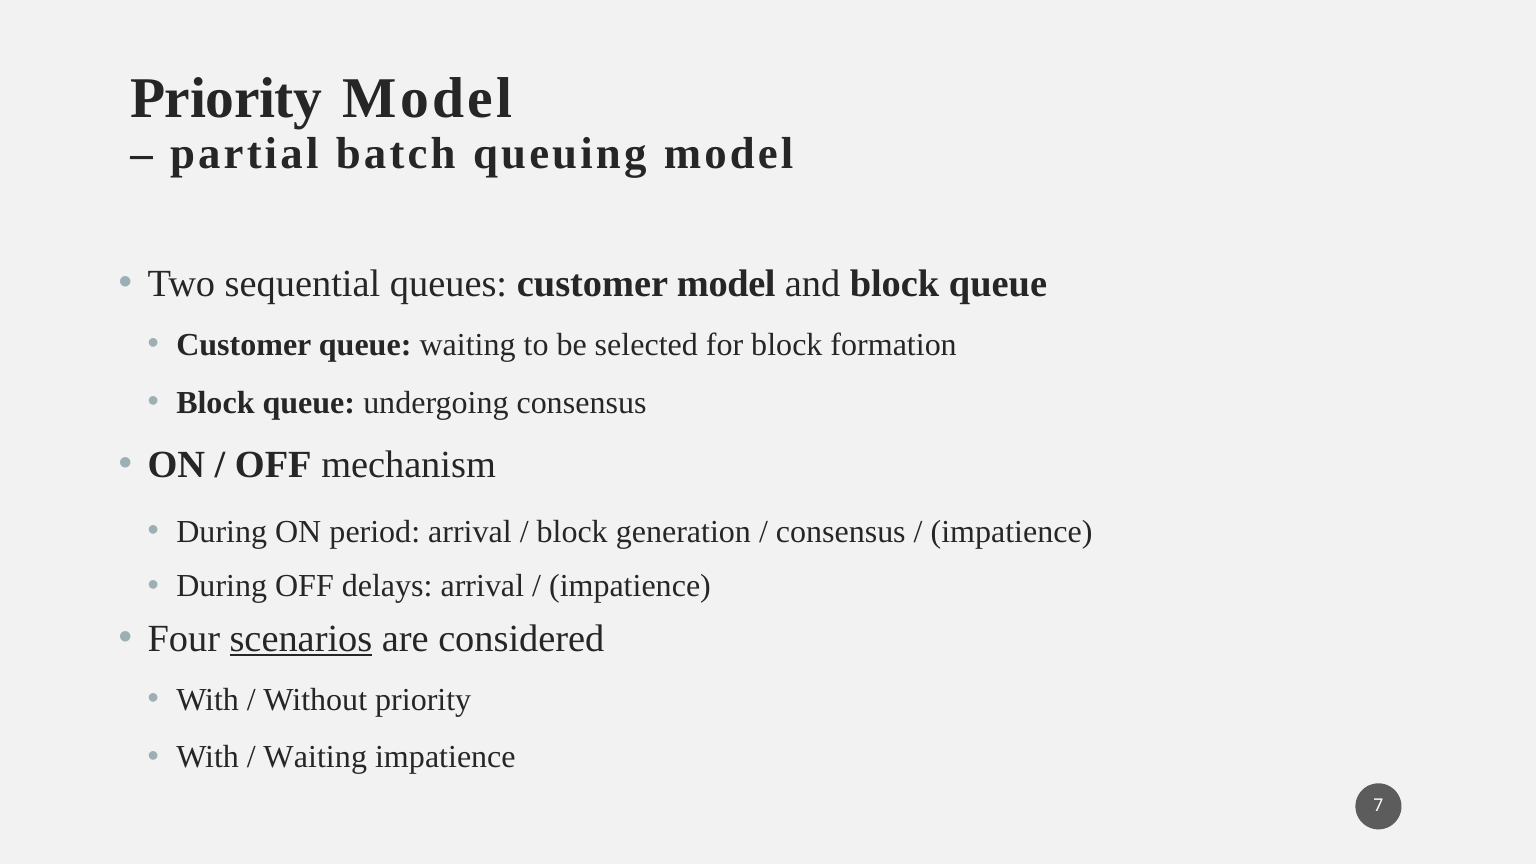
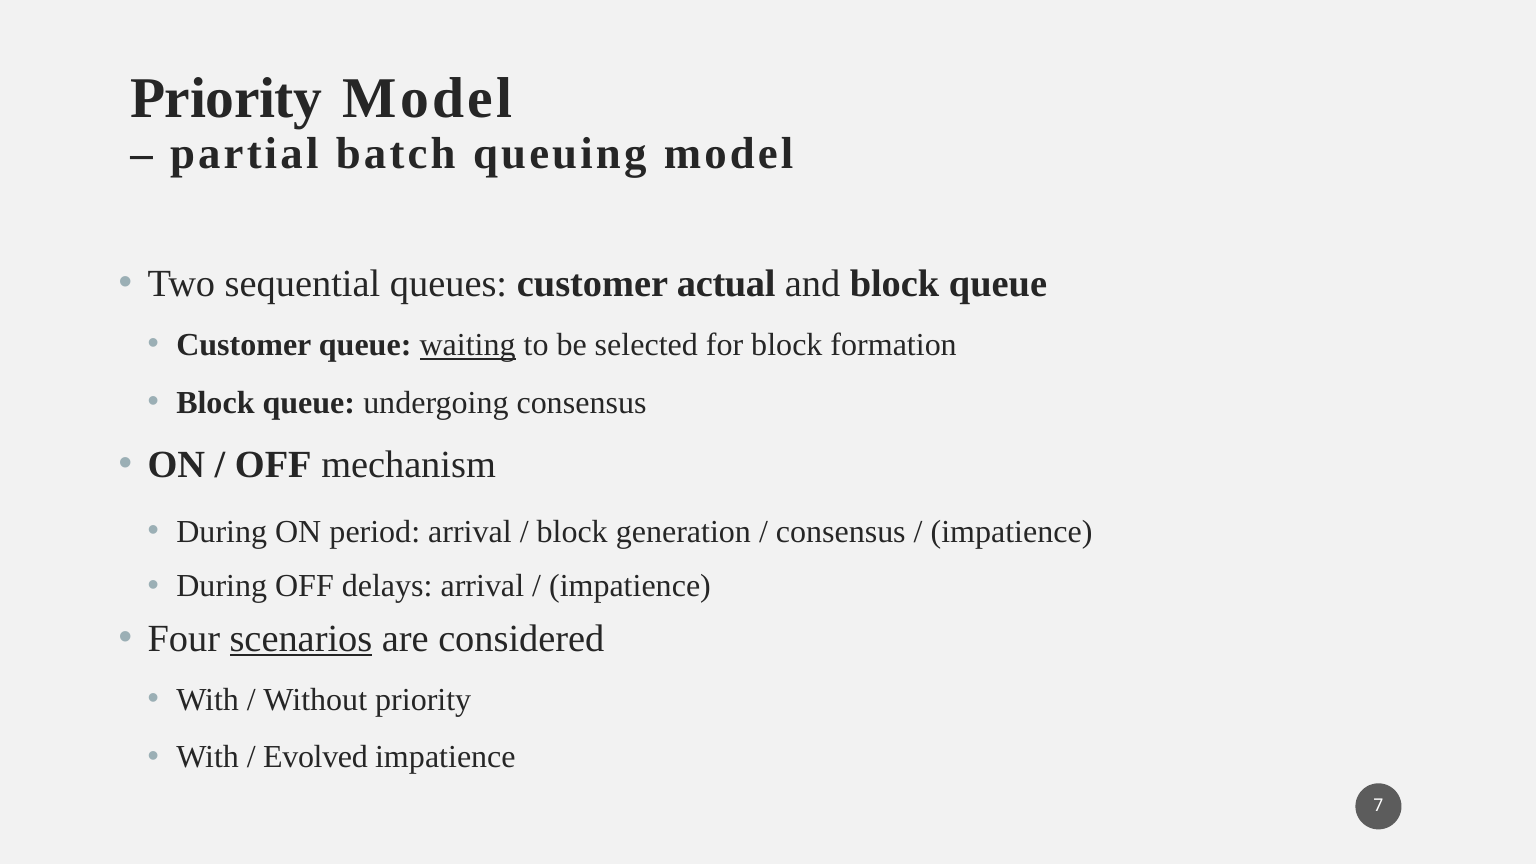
customer model: model -> actual (726, 284)
waiting underline: none -> present (468, 345)
Waiting: Waiting -> Evolved (315, 757)
